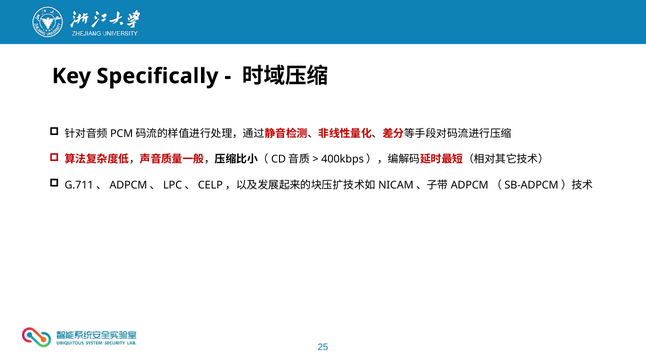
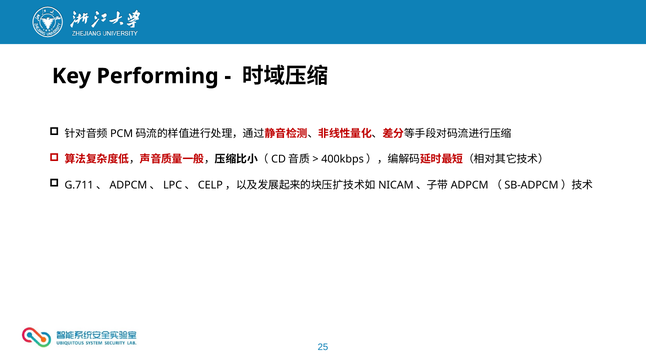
Specifically: Specifically -> Performing (158, 76)
